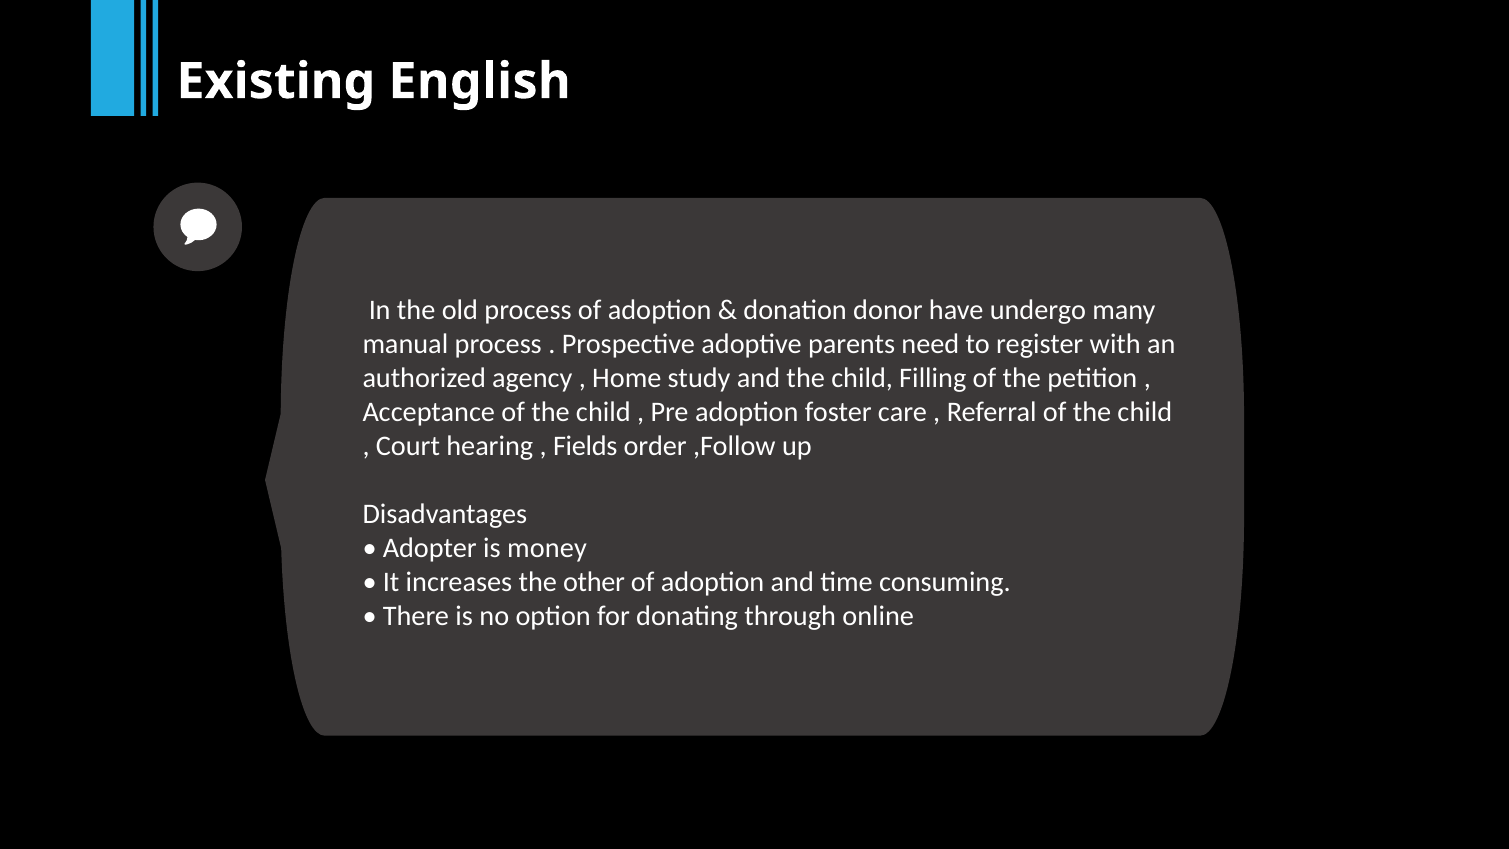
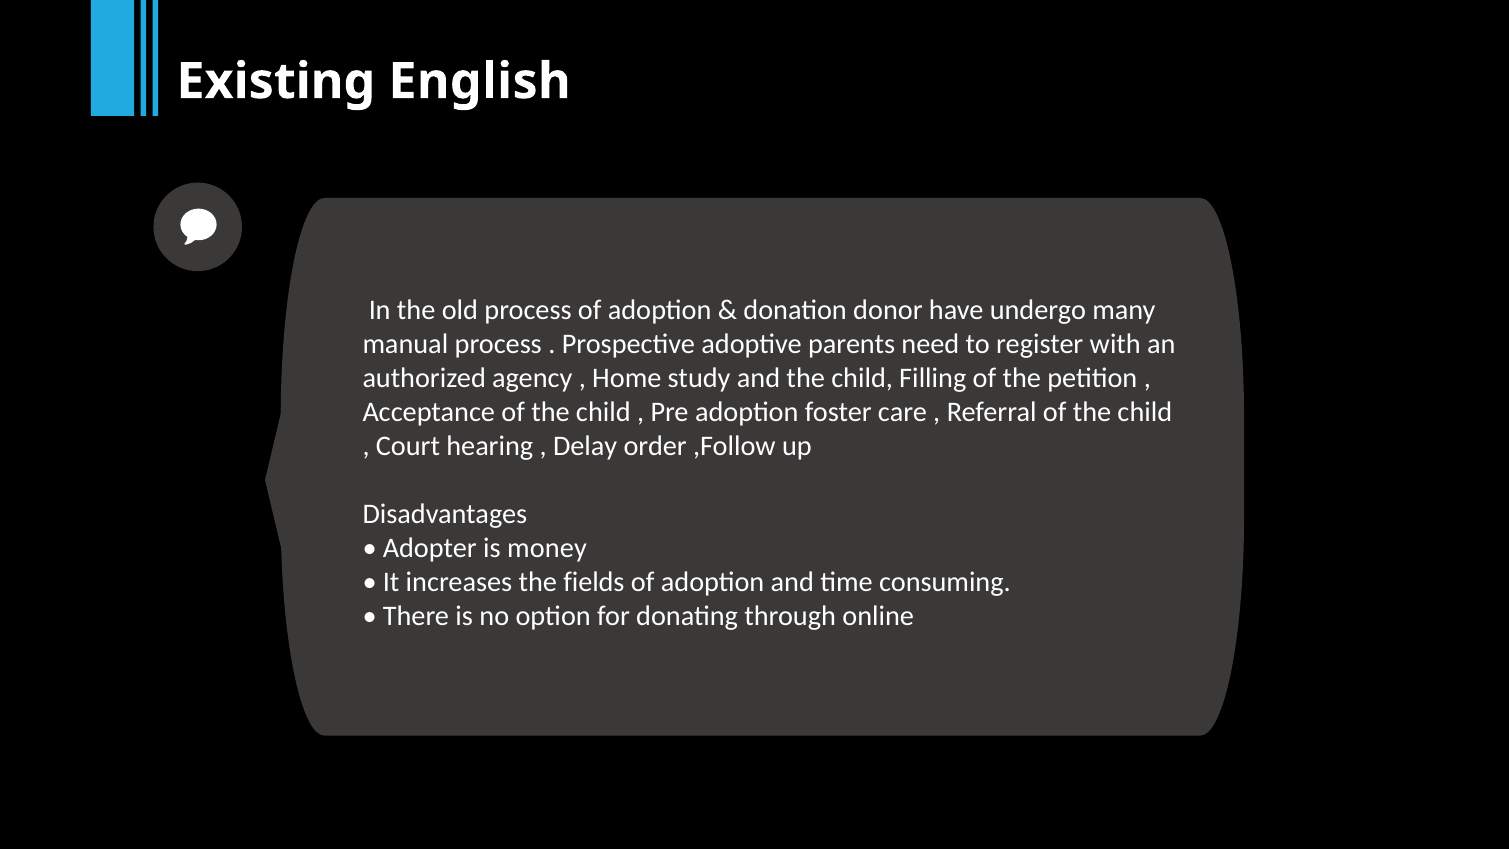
Fields: Fields -> Delay (585, 446)
other: other -> fields (594, 582)
